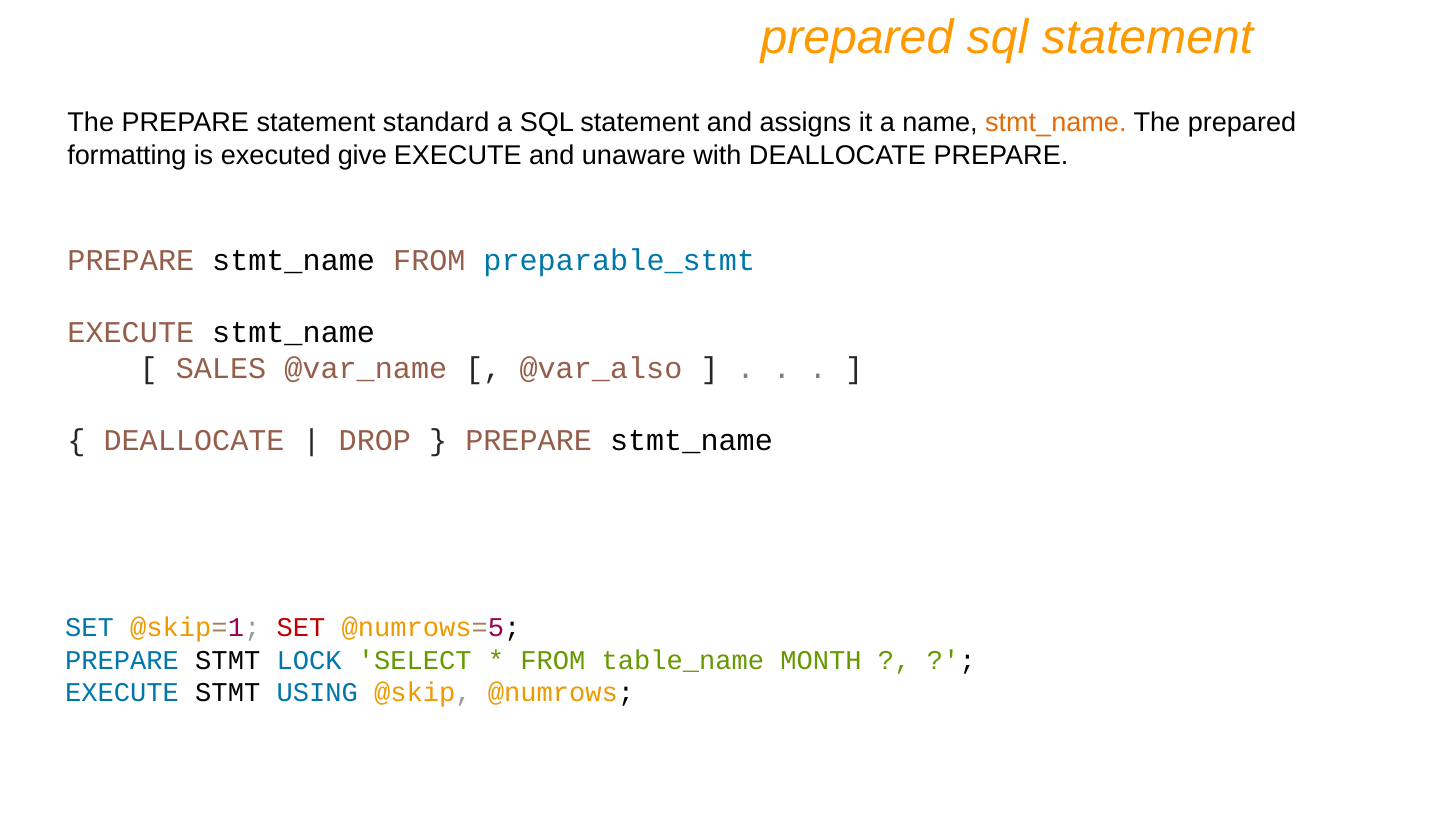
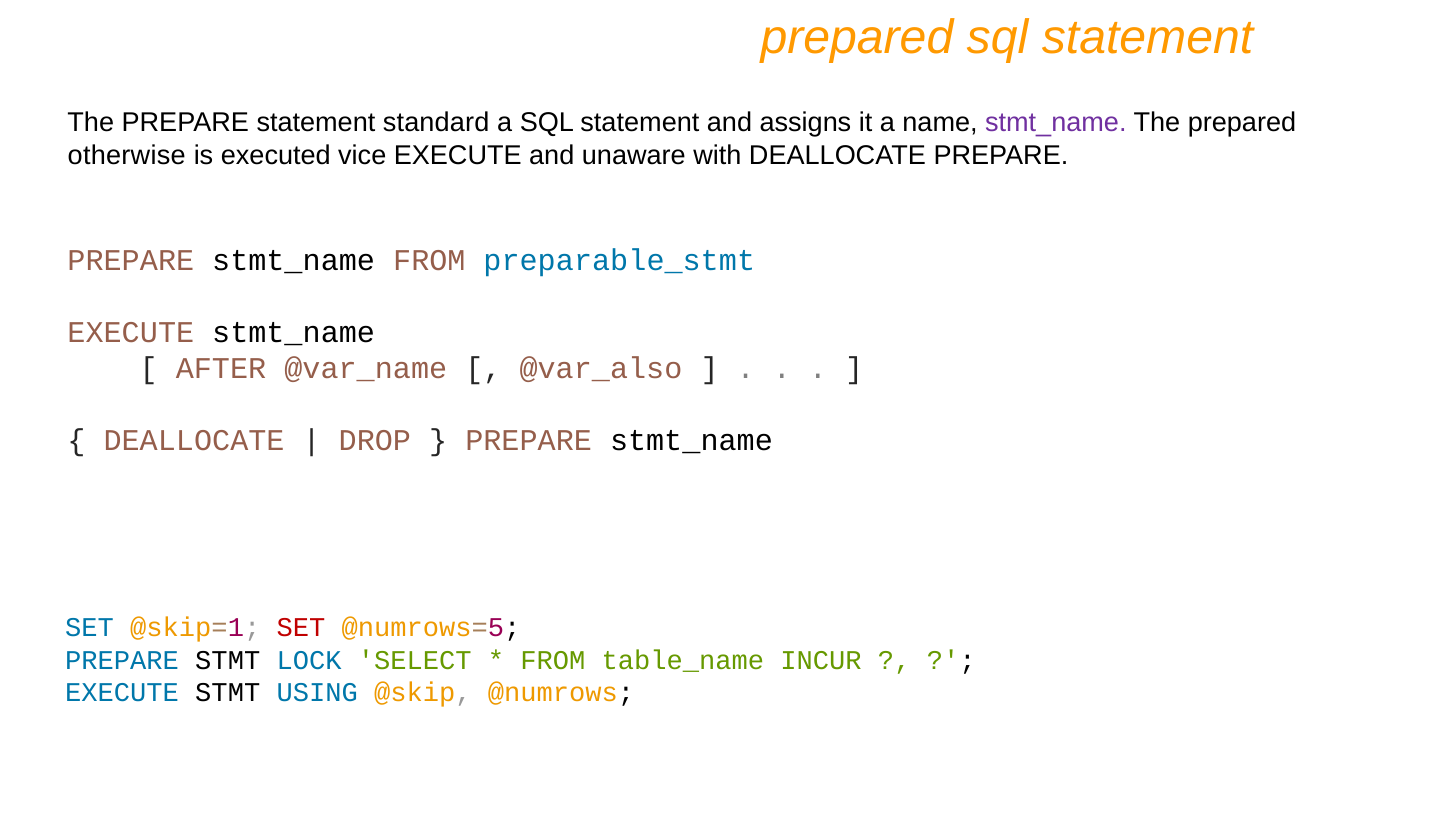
stmt_name colour: orange -> purple (1056, 123)
formatting: formatting -> otherwise (127, 155)
give: give -> vice (362, 155)
SALES: SALES -> AFTER (221, 369)
MONTH: MONTH -> INCUR (821, 660)
